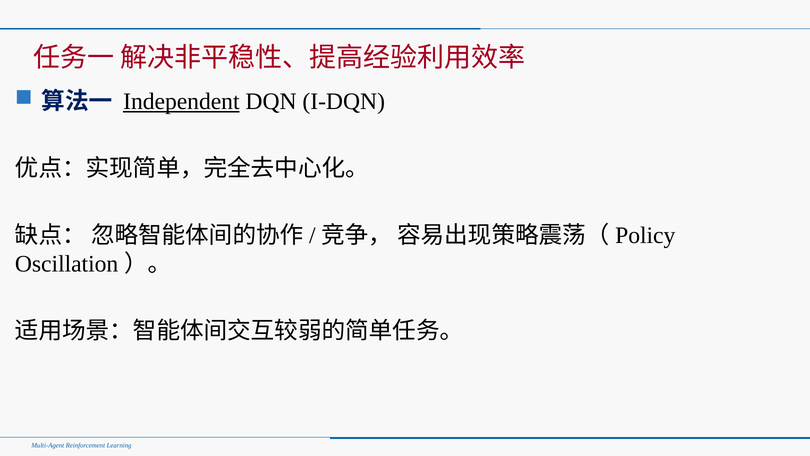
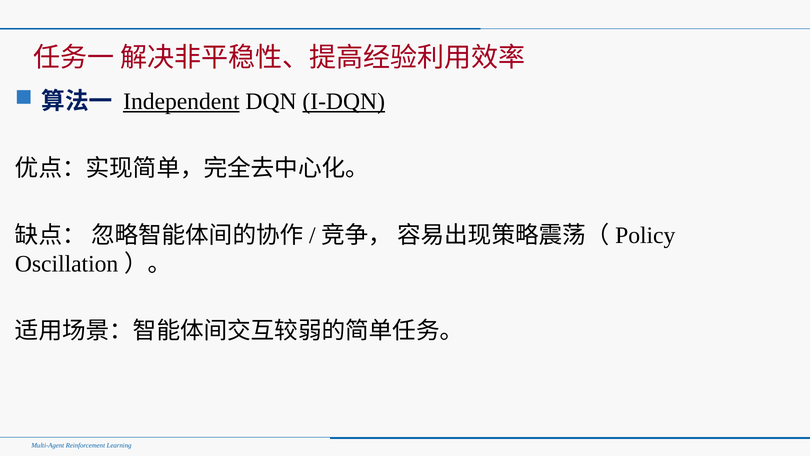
I-DQN underline: none -> present (344, 102)
